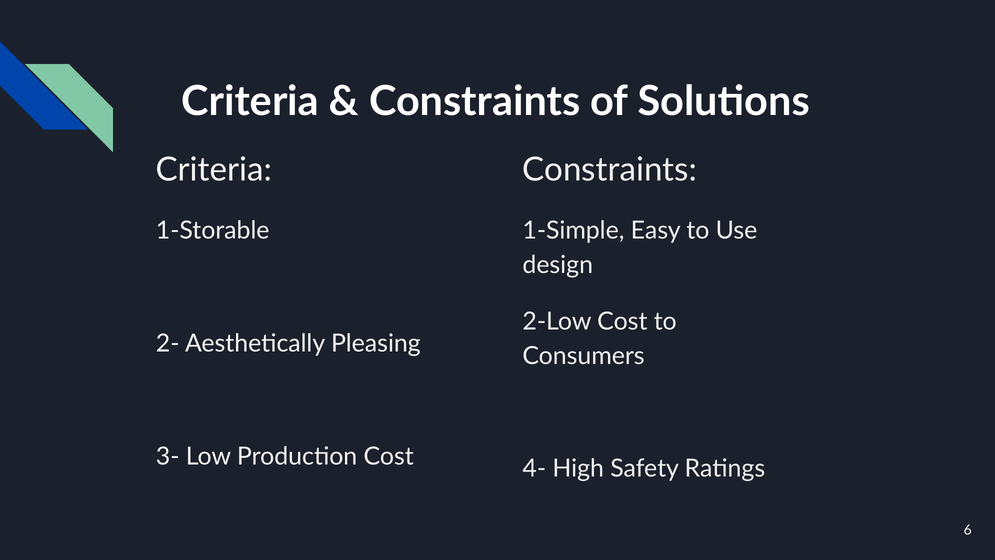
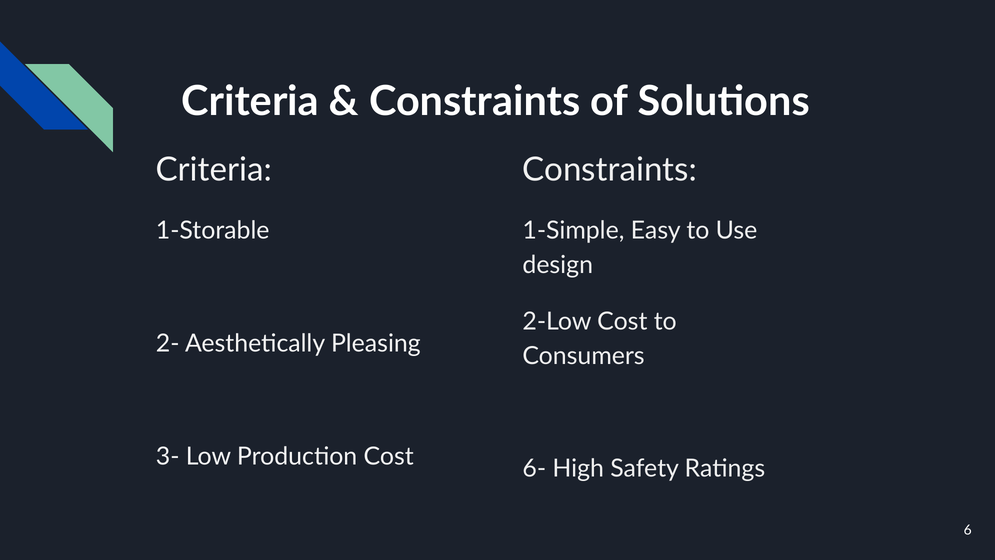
4-: 4- -> 6- (534, 468)
